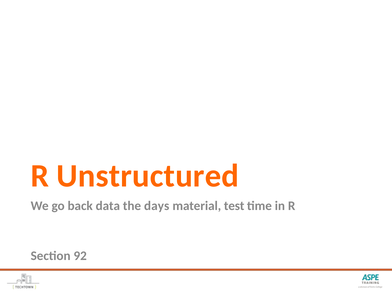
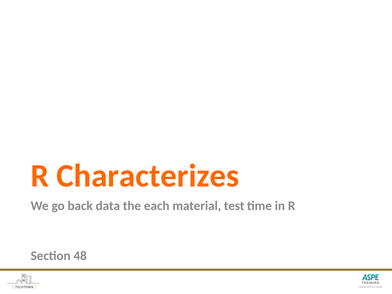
Unstructured: Unstructured -> Characterizes (148, 176)
days: days -> each (157, 206)
92: 92 -> 48 (80, 256)
